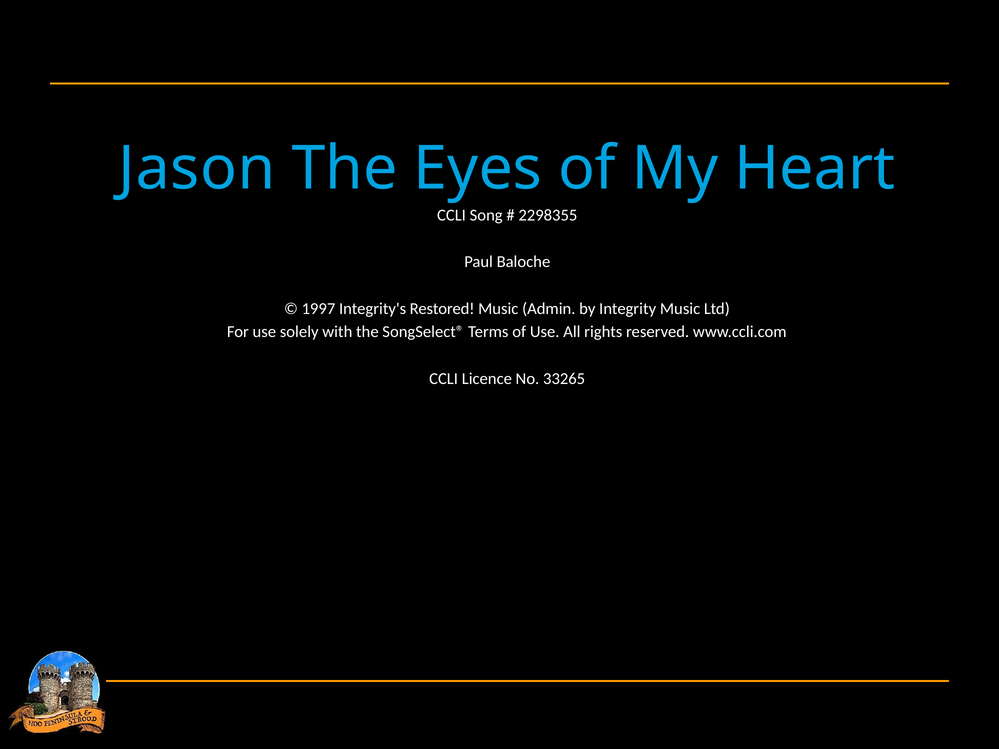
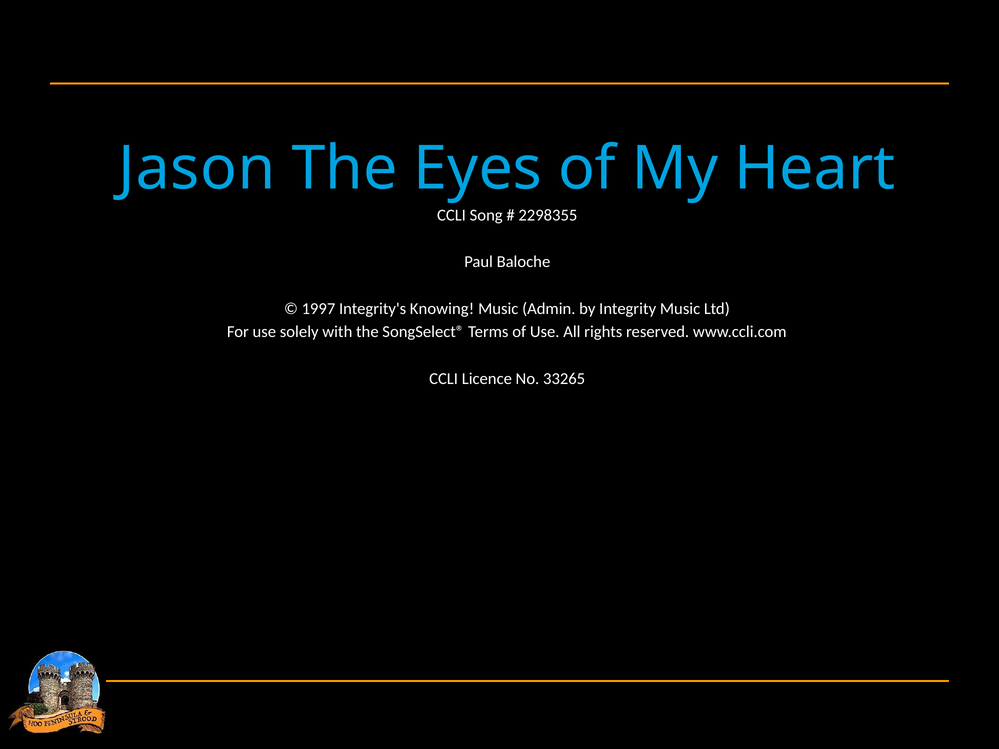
Restored: Restored -> Knowing (442, 309)
